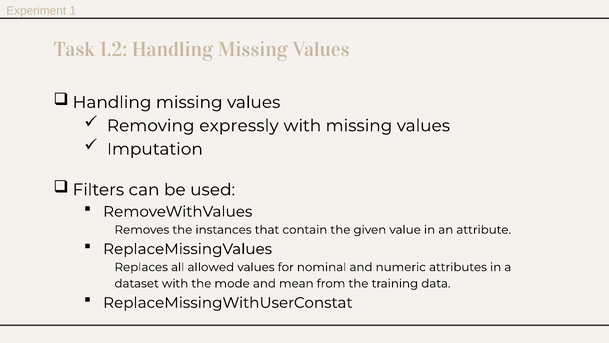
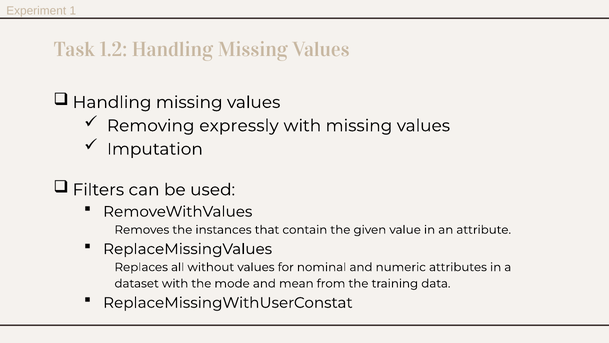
allowed: allowed -> without (211, 267)
